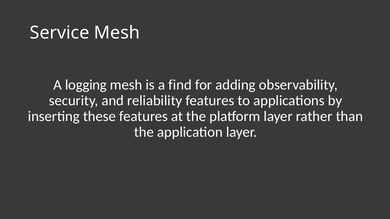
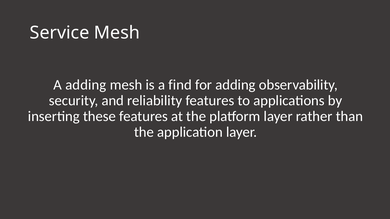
A logging: logging -> adding (86, 85)
